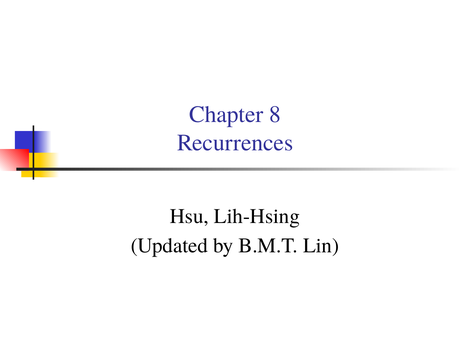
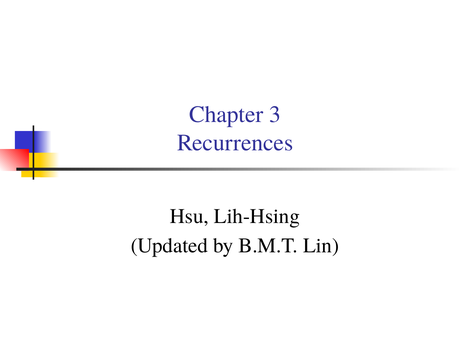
8: 8 -> 3 (275, 114)
